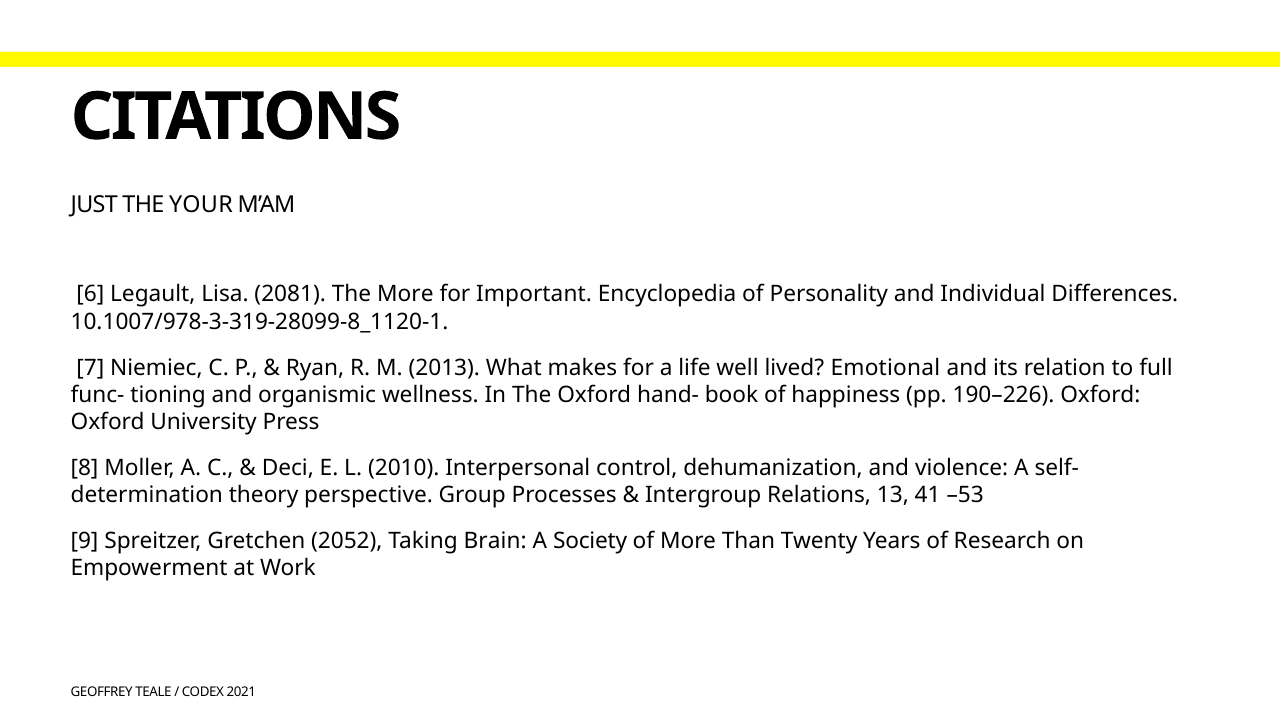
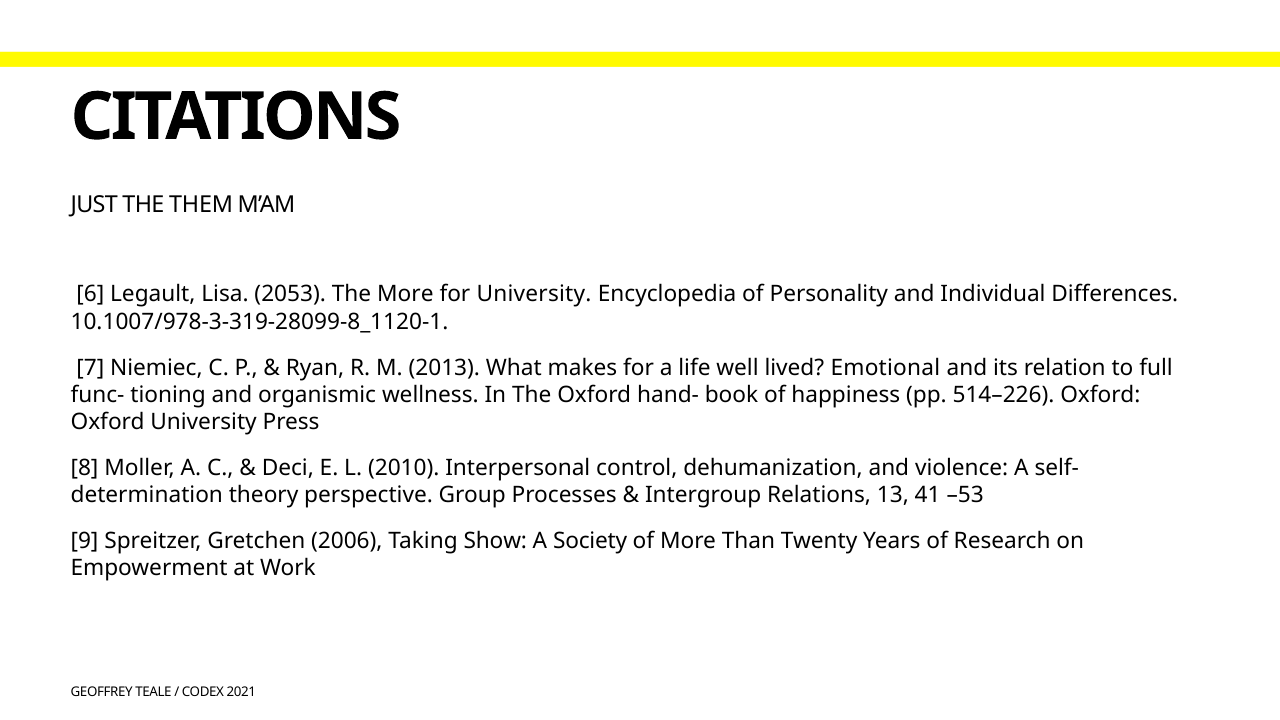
YOUR: YOUR -> THEM (201, 204)
2081: 2081 -> 2053 (290, 295)
for Important: Important -> University (534, 295)
190–226: 190–226 -> 514–226 (1004, 395)
2052: 2052 -> 2006 (347, 541)
Brain: Brain -> Show (495, 541)
